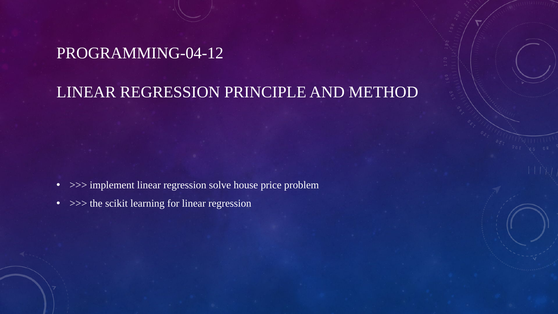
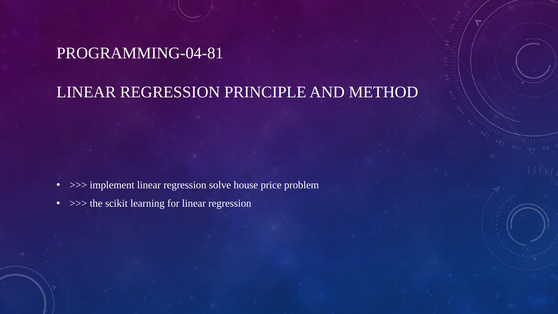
PROGRAMMING-04-12: PROGRAMMING-04-12 -> PROGRAMMING-04-81 (140, 53)
